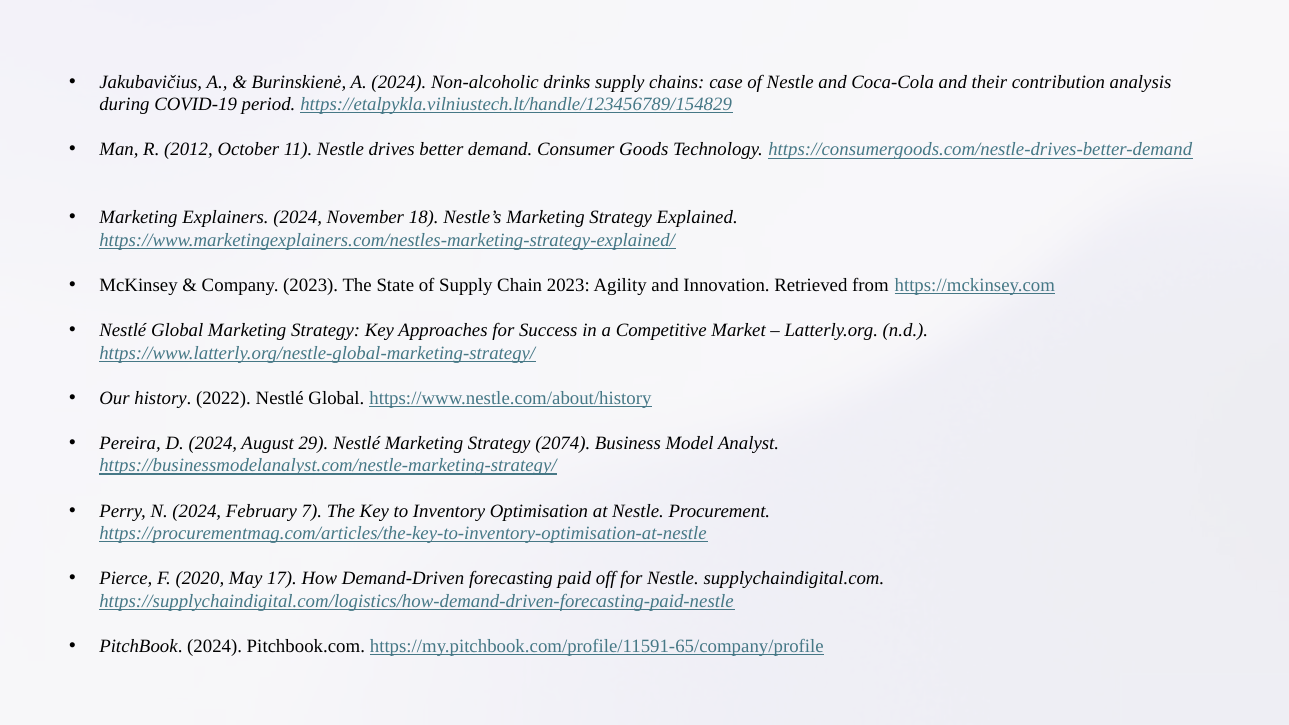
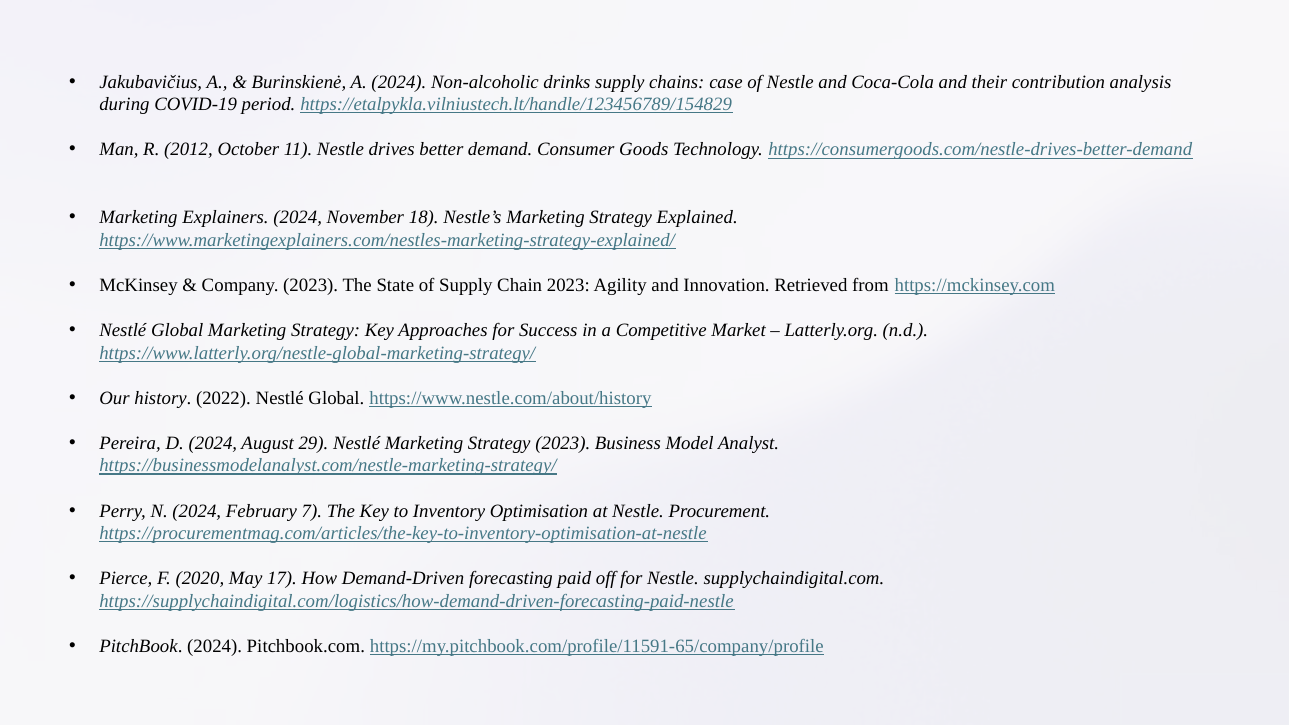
Strategy 2074: 2074 -> 2023 (563, 443)
